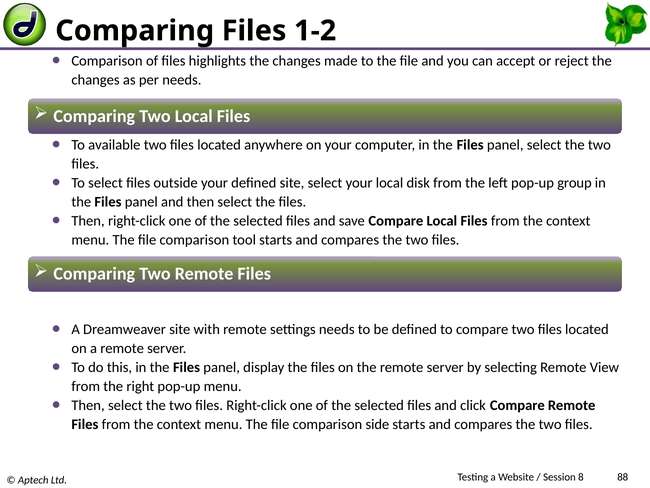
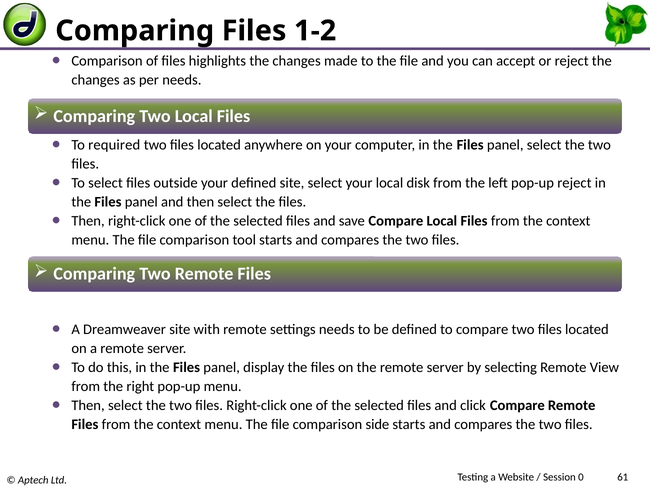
available: available -> required (114, 145)
pop-up group: group -> reject (574, 183)
8: 8 -> 0 (581, 477)
88: 88 -> 61 (623, 477)
